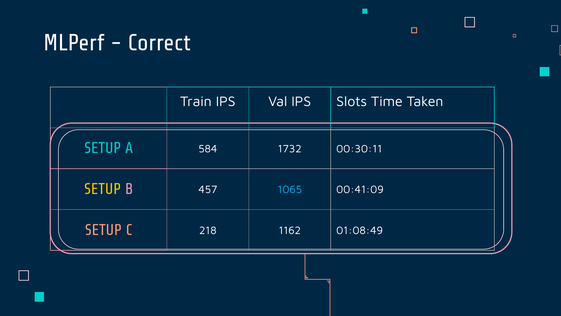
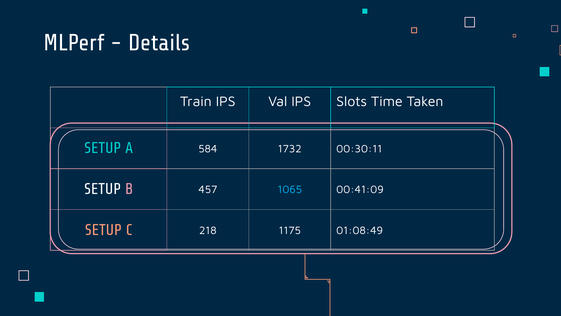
Correct: Correct -> Details (159, 43)
SETUP colour: yellow -> white (103, 189)
1162: 1162 -> 1175 (290, 230)
